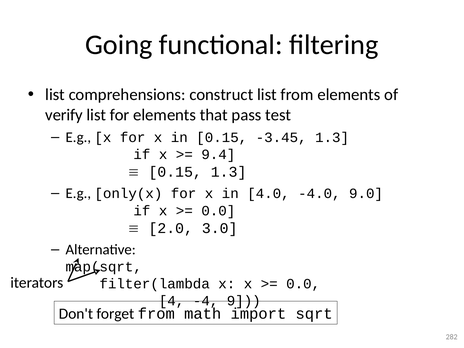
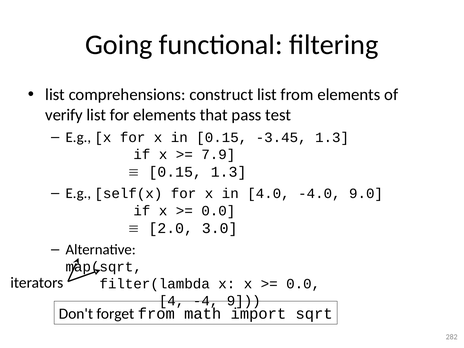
9.4: 9.4 -> 7.9 (218, 155)
only(x: only(x -> self(x (128, 194)
